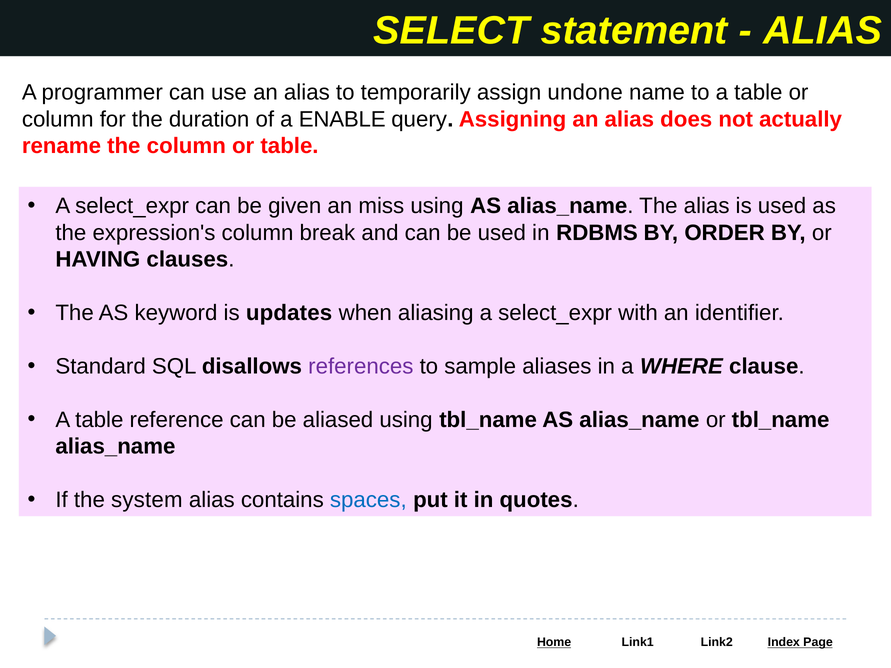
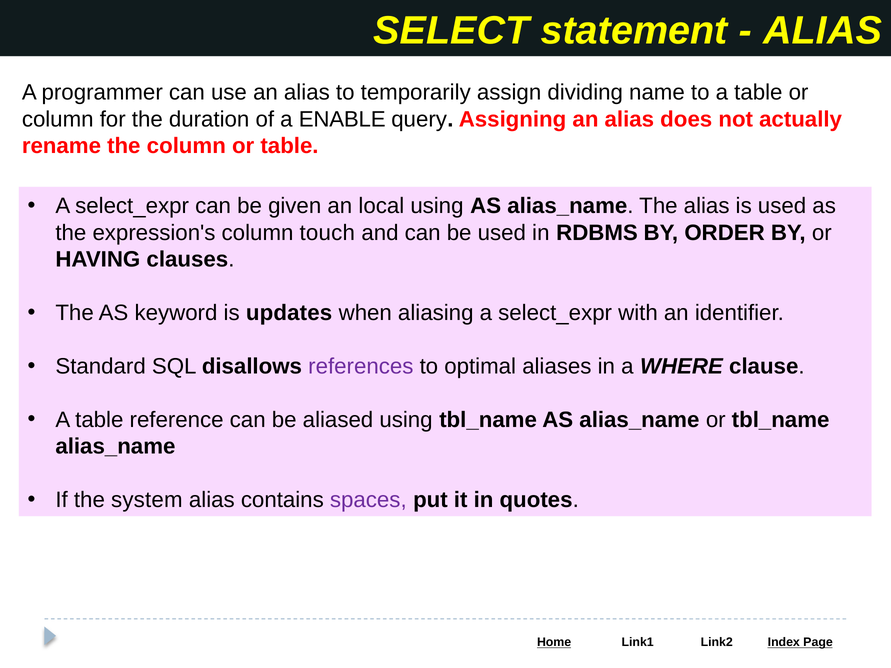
undone: undone -> dividing (585, 93)
miss: miss -> local (381, 206)
break: break -> touch (327, 233)
sample: sample -> optimal (480, 367)
spaces colour: blue -> purple (368, 500)
